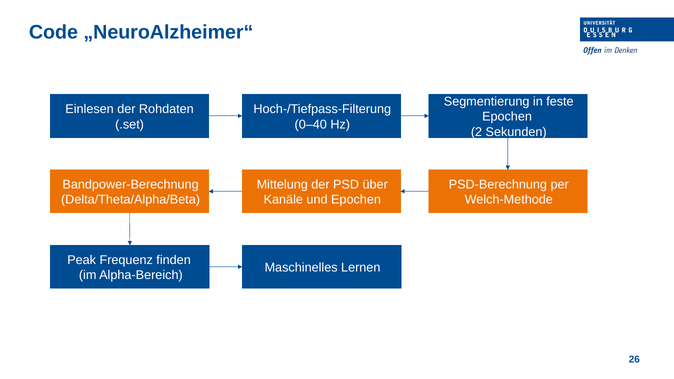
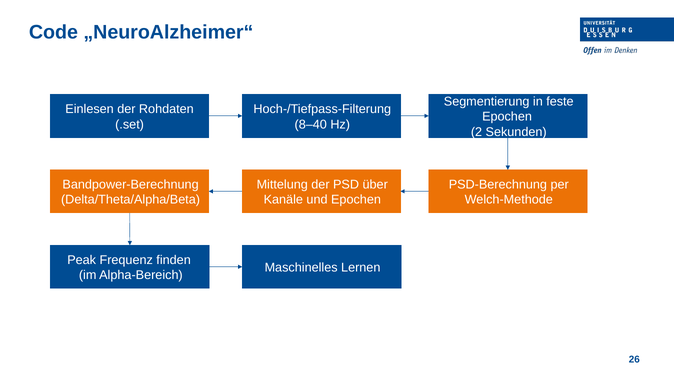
0–40: 0–40 -> 8–40 (311, 124)
